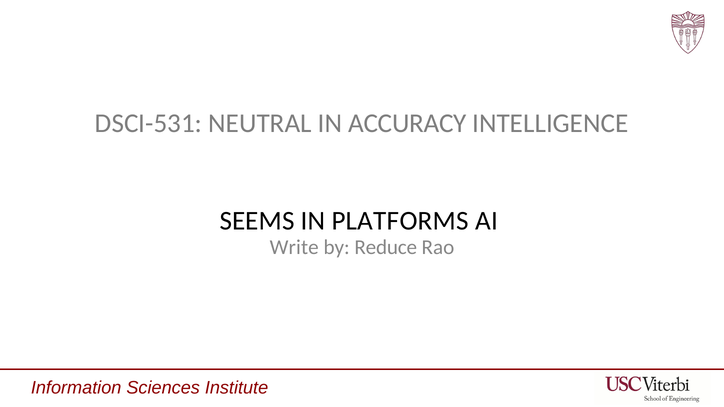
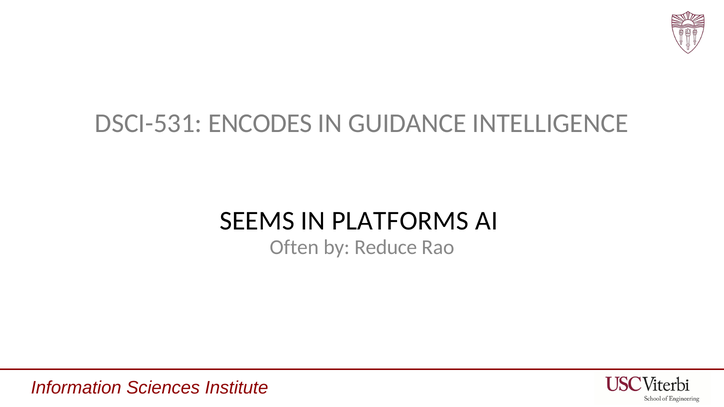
NEUTRAL: NEUTRAL -> ENCODES (260, 123)
ACCURACY: ACCURACY -> GUIDANCE (407, 123)
Write: Write -> Often (294, 248)
